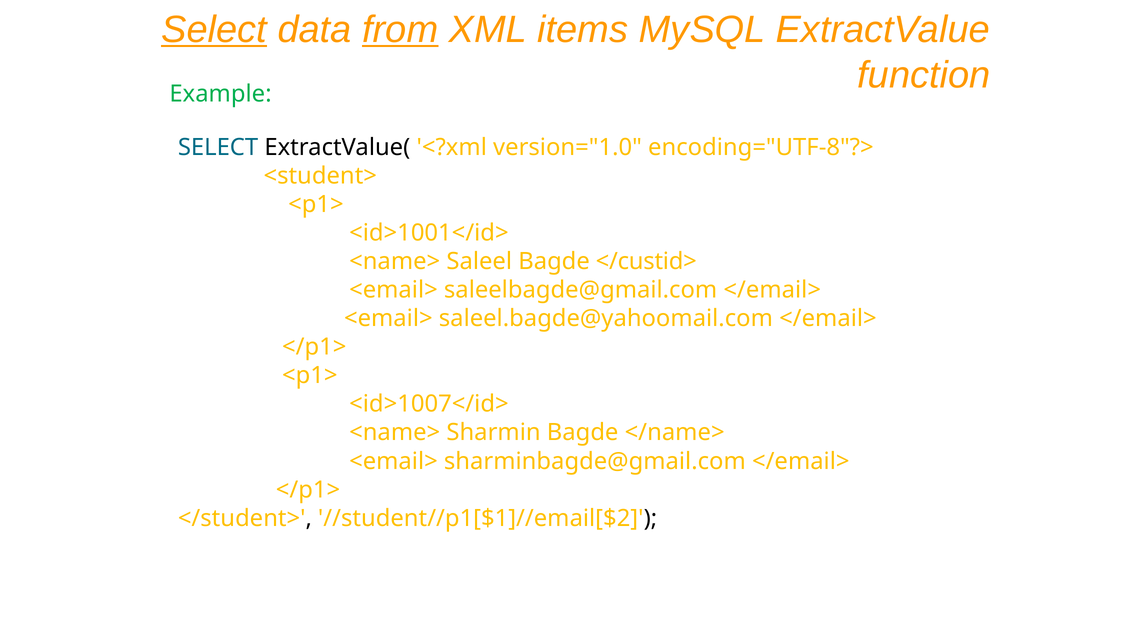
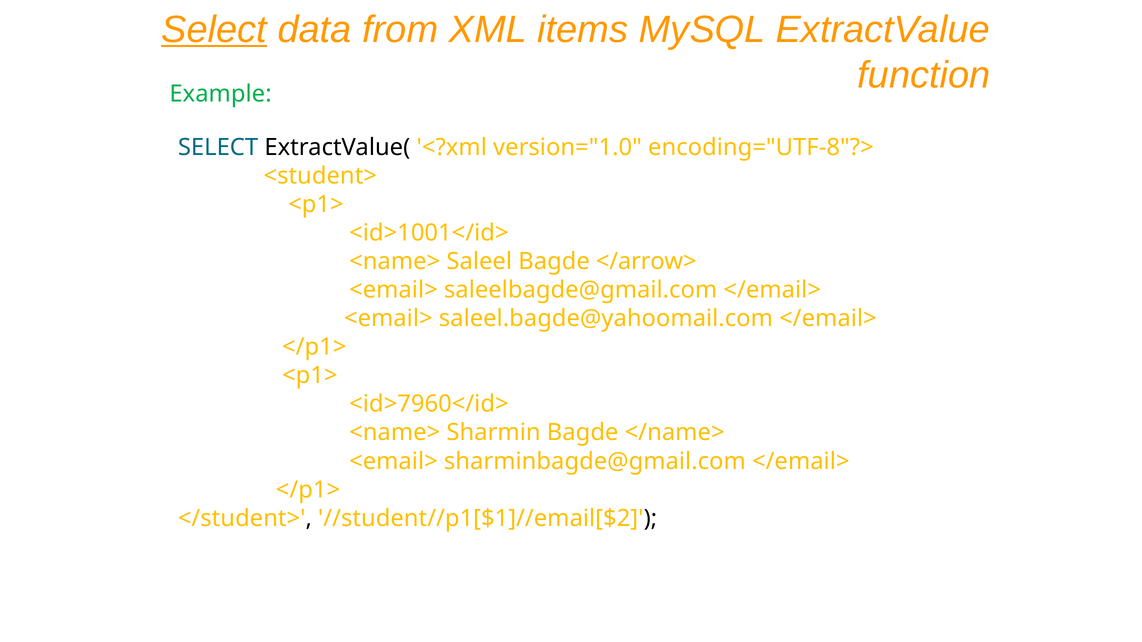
from underline: present -> none (400, 30)
</custid>: </custid> -> </arrow> (646, 261)
<id>1007</id>: <id>1007</id> -> <id>7960</id> (429, 404)
